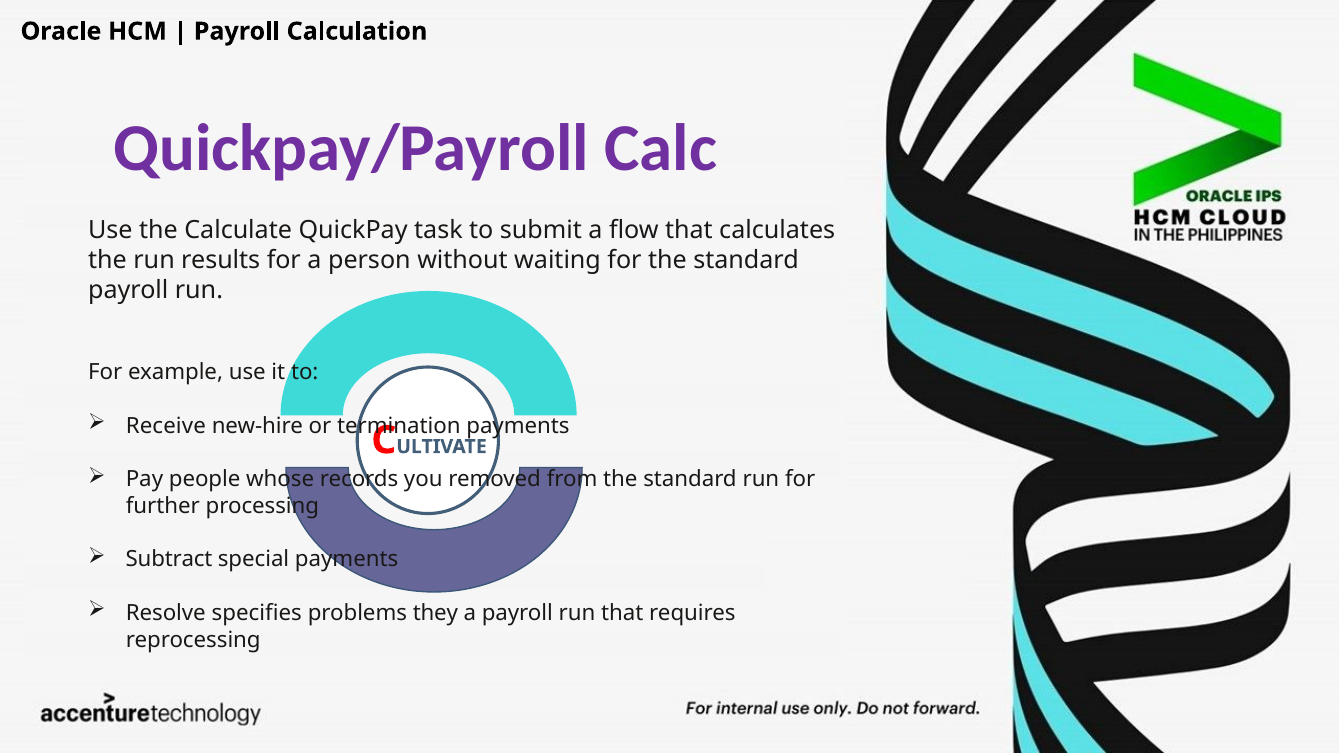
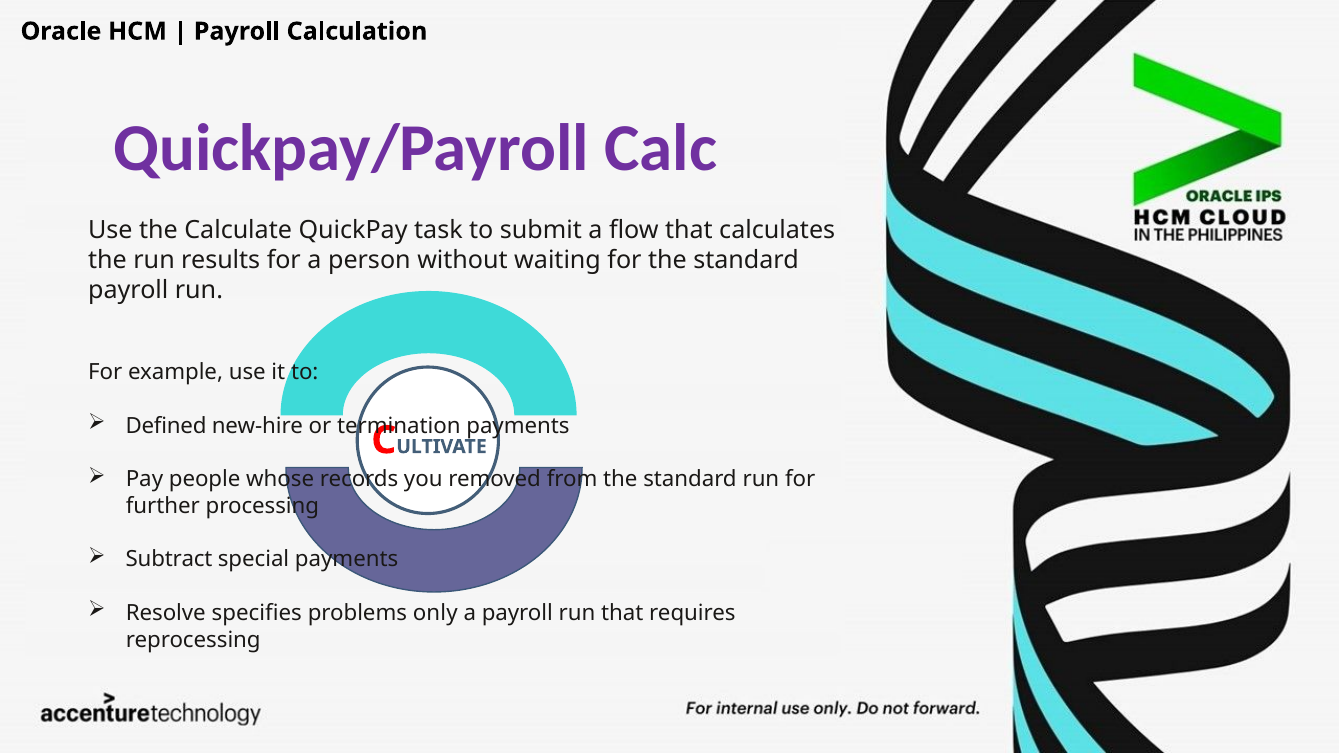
Receive: Receive -> Defined (166, 426)
they: they -> only (435, 613)
